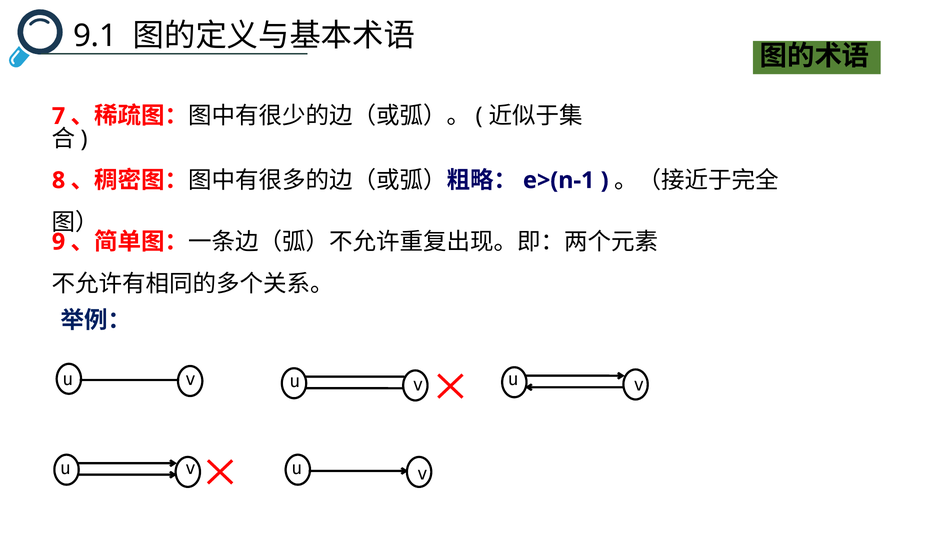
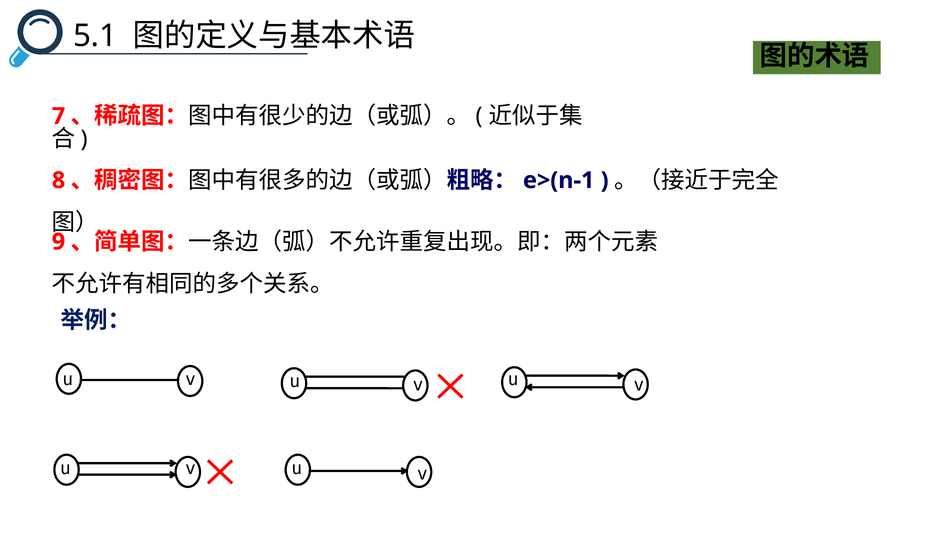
9.1: 9.1 -> 5.1 (95, 36)
